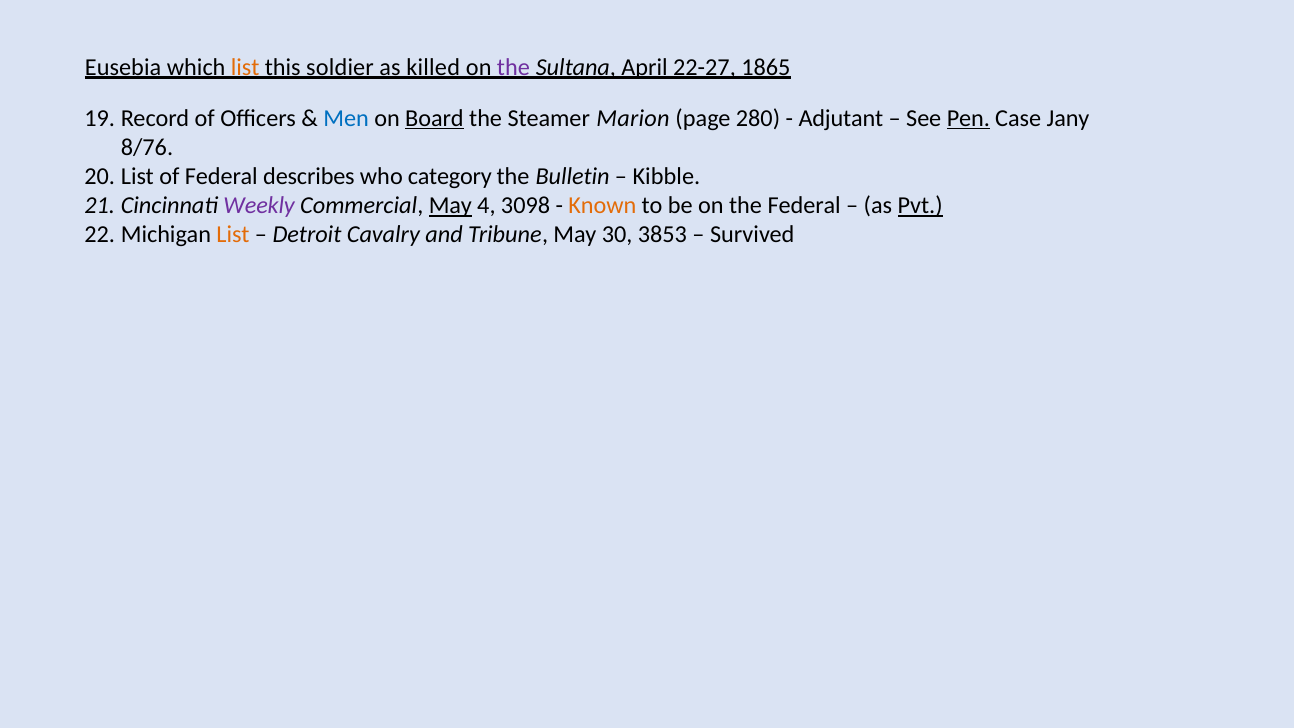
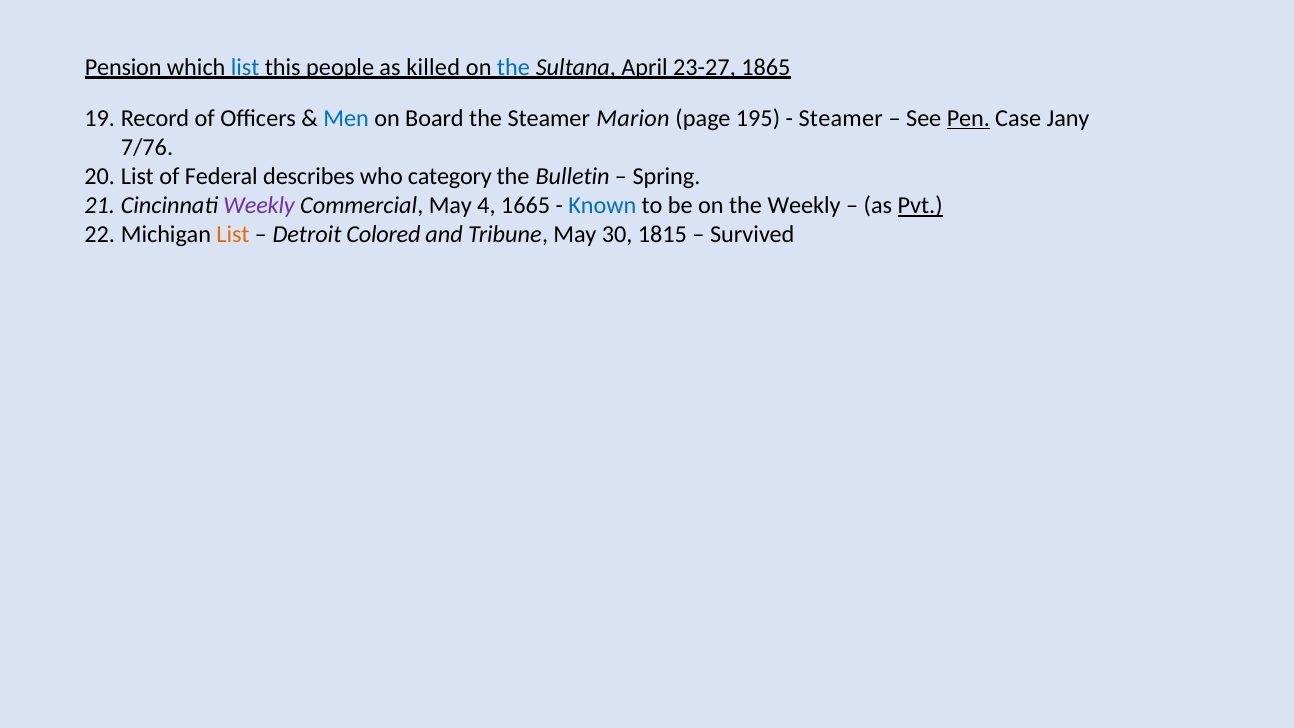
Eusebia: Eusebia -> Pension (123, 67)
list colour: orange -> blue (245, 67)
soldier: soldier -> people (340, 67)
the colour: purple -> blue (513, 67)
22-27: 22-27 -> 23-27 (704, 67)
Board underline: present -> none (434, 118)
280: 280 -> 195 (758, 118)
Adjutant: Adjutant -> Steamer (841, 118)
8/76: 8/76 -> 7/76 (147, 147)
Kibble: Kibble -> Spring (666, 176)
May underline: present -> none (450, 205)
3098: 3098 -> 1665 (526, 205)
Known colour: orange -> blue (602, 205)
the Federal: Federal -> Weekly (804, 205)
Cavalry: Cavalry -> Colored (383, 235)
3853: 3853 -> 1815 (662, 235)
